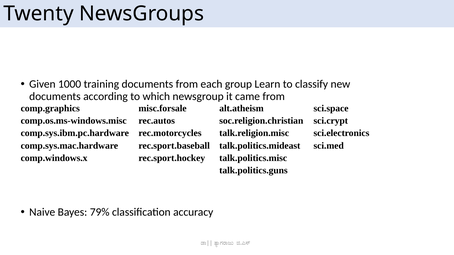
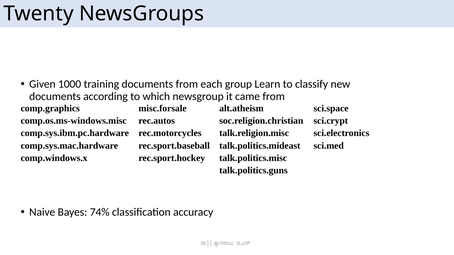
79%: 79% -> 74% (100, 212)
